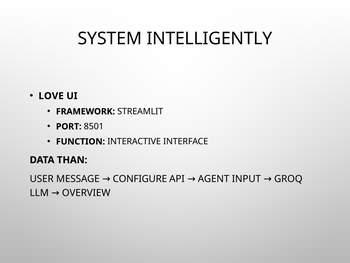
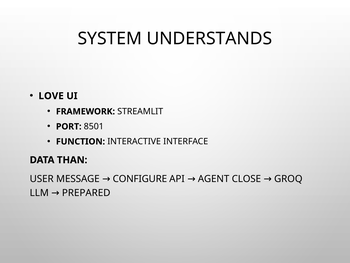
INTELLIGENTLY: INTELLIGENTLY -> UNDERSTANDS (209, 38)
INPUT: INPUT -> CLOSE (246, 179)
OVERVIEW: OVERVIEW -> PREPARED (86, 193)
